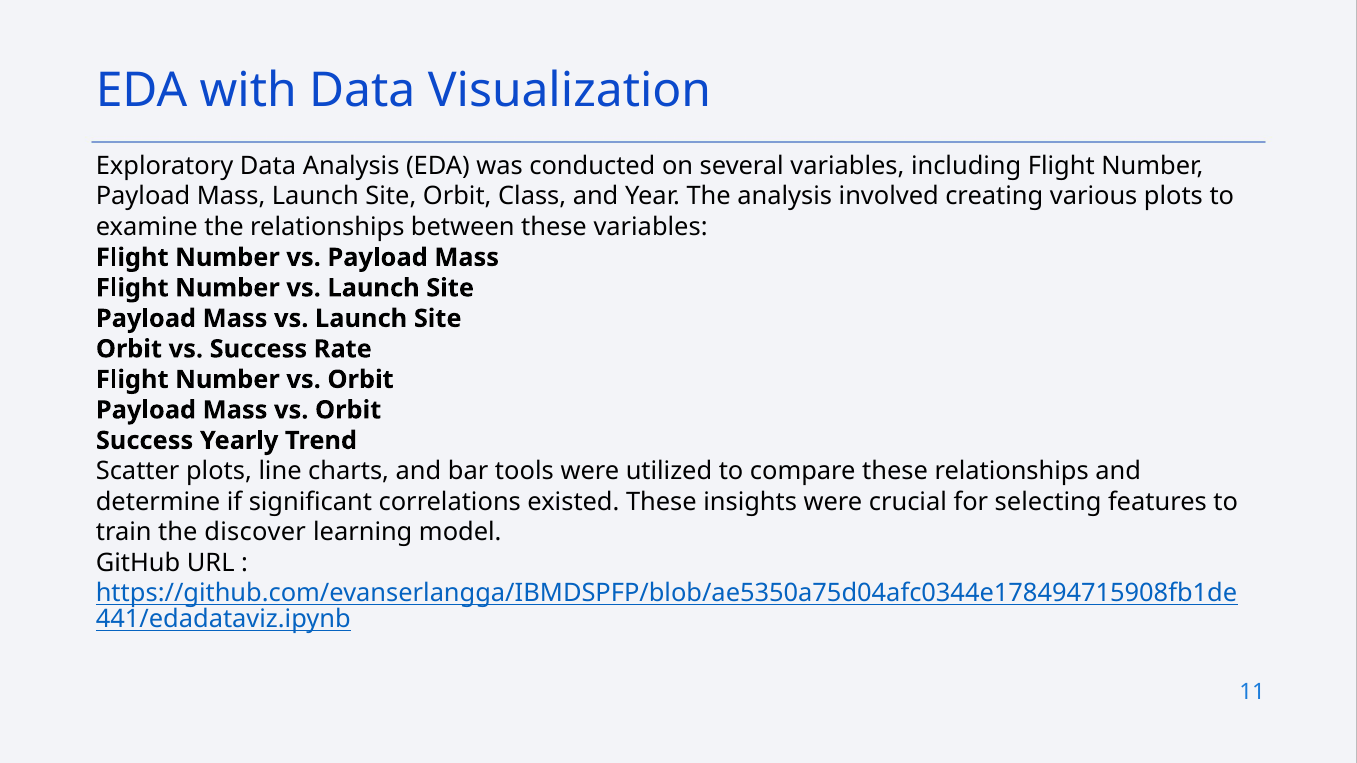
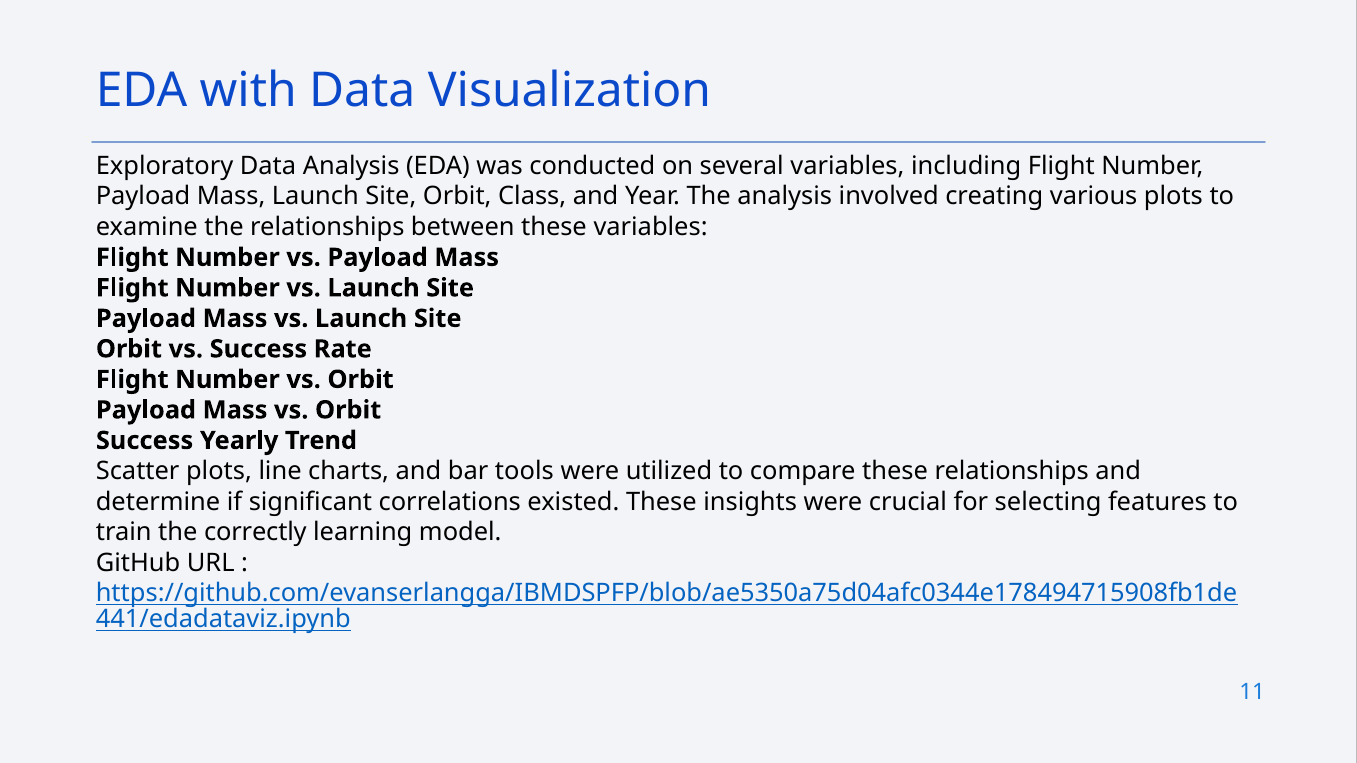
discover: discover -> correctly (255, 532)
